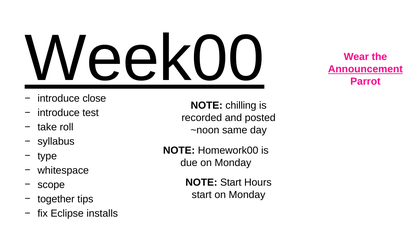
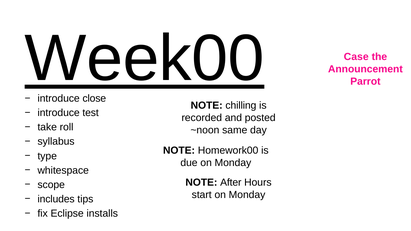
Wear: Wear -> Case (356, 57)
Announcement underline: present -> none (365, 69)
NOTE Start: Start -> After (231, 183)
together: together -> includes (56, 199)
